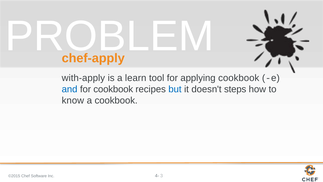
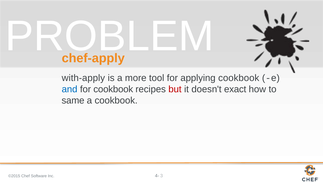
learn: learn -> more (136, 78)
but colour: blue -> red (175, 89)
steps: steps -> exact (235, 89)
know: know -> same (73, 100)
